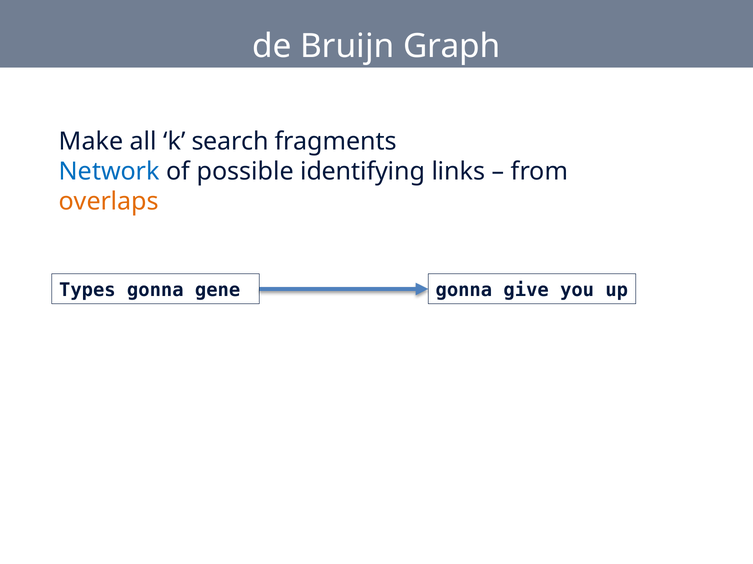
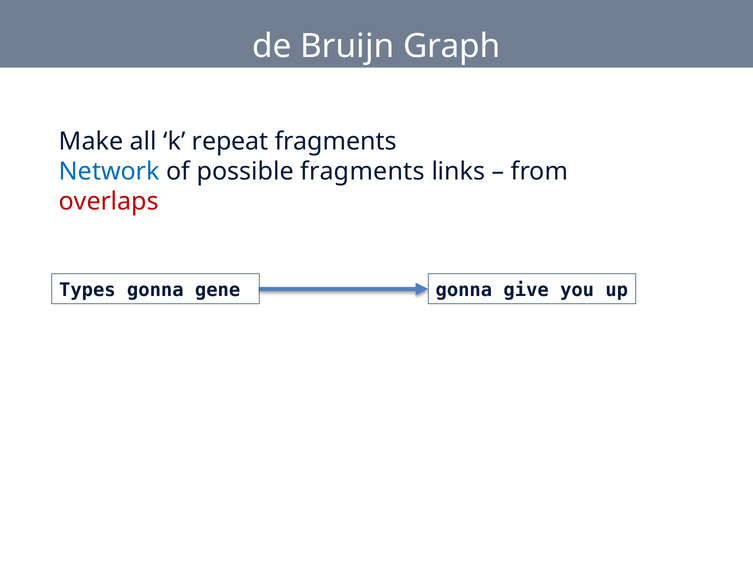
search: search -> repeat (230, 142)
possible identifying: identifying -> fragments (363, 172)
overlaps colour: orange -> red (109, 202)
